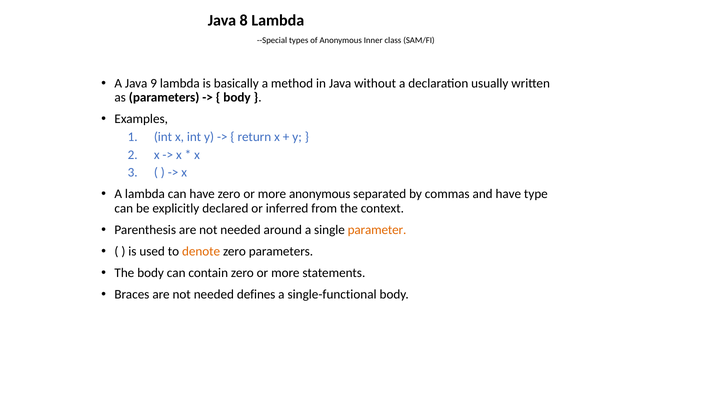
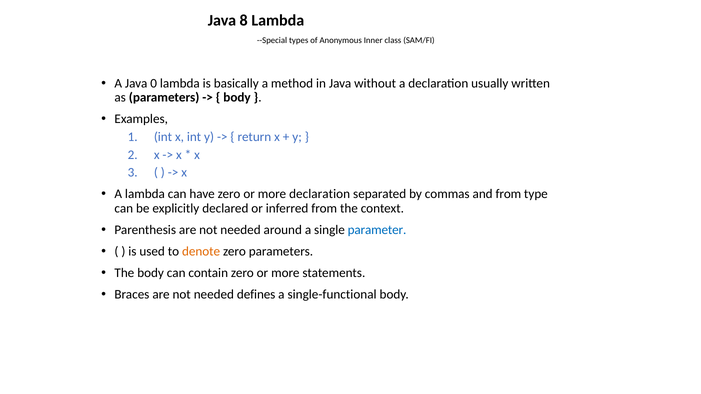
9: 9 -> 0 (154, 84)
more anonymous: anonymous -> declaration (320, 194)
and have: have -> from (508, 194)
parameter colour: orange -> blue (377, 230)
